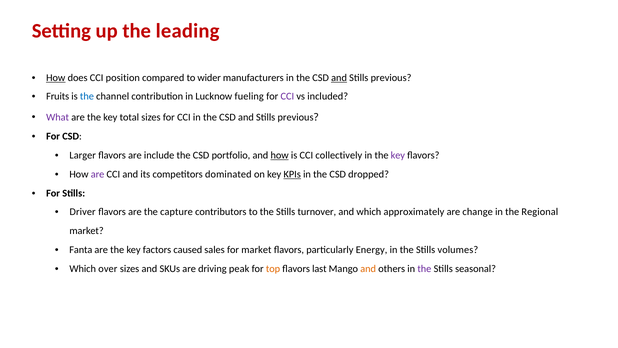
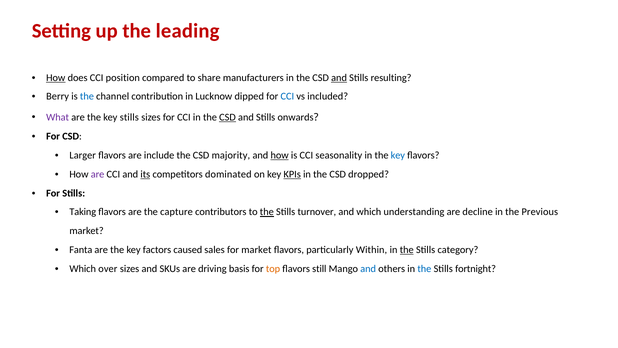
wider: wider -> share (209, 78)
previous: previous -> resulting (391, 78)
Fruits: Fruits -> Berry (58, 96)
fueling: fueling -> dipped (249, 96)
CCI colour: purple -> blue (287, 96)
key total: total -> stills (129, 117)
CSD underline: none -> present (228, 117)
previous: previous -> onwards (296, 117)
portfolio: portfolio -> majority (231, 155)
collectively: collectively -> seasonality (339, 155)
key colour: purple -> blue (398, 155)
its underline: none -> present (145, 174)
Driver: Driver -> Taking (83, 212)
the underline: none -> present (267, 212)
approximately: approximately -> understanding (414, 212)
change: change -> decline (478, 212)
Regional: Regional -> Previous (540, 212)
Energy: Energy -> Within (372, 250)
the underline: none -> present (407, 250)
volumes: volumes -> category (458, 250)
peak: peak -> basis (239, 268)
last: last -> still (319, 268)
and colour: orange -> blue (368, 268)
the colour: purple -> blue (424, 268)
seasonal: seasonal -> fortnight (476, 268)
